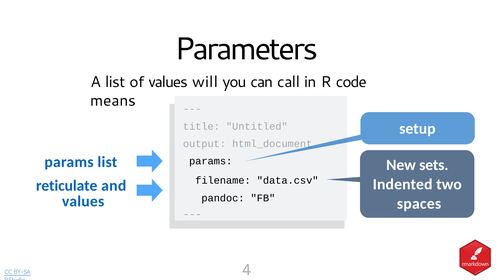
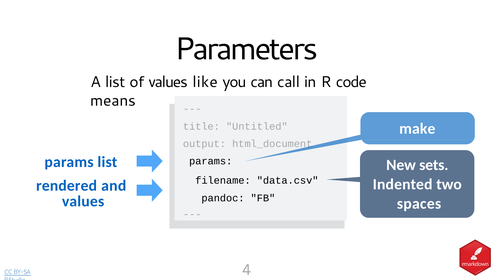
will: will -> like (205, 82)
setup: setup -> make (417, 129)
reticulate: reticulate -> rendered (67, 186)
